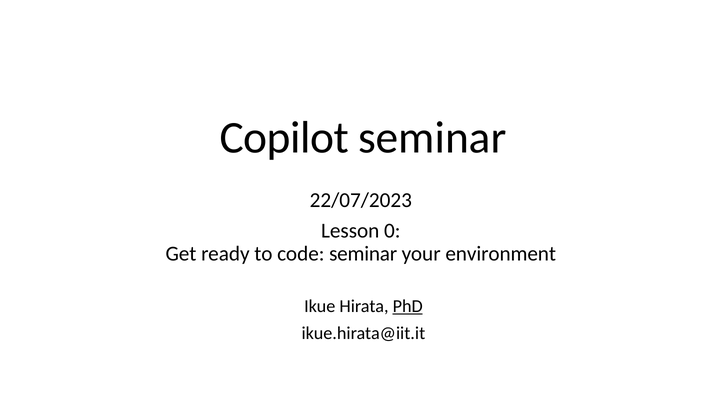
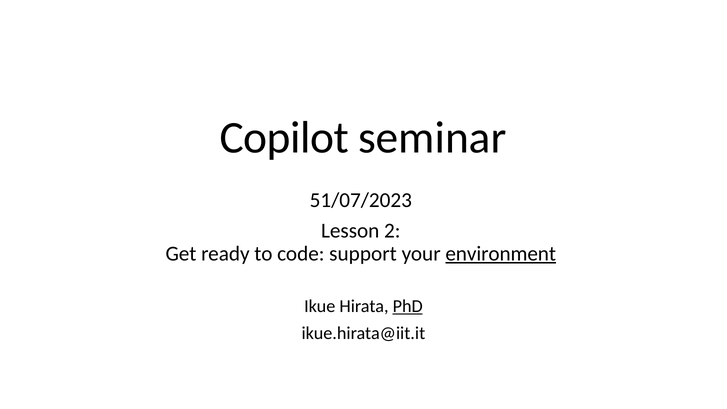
22/07/2023: 22/07/2023 -> 51/07/2023 (361, 200)
0: 0 -> 2 (392, 231)
code seminar: seminar -> support (363, 254)
environment underline: none -> present (501, 254)
